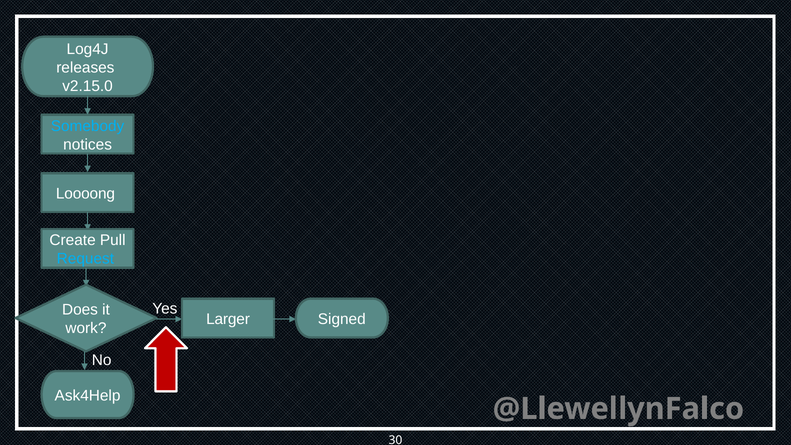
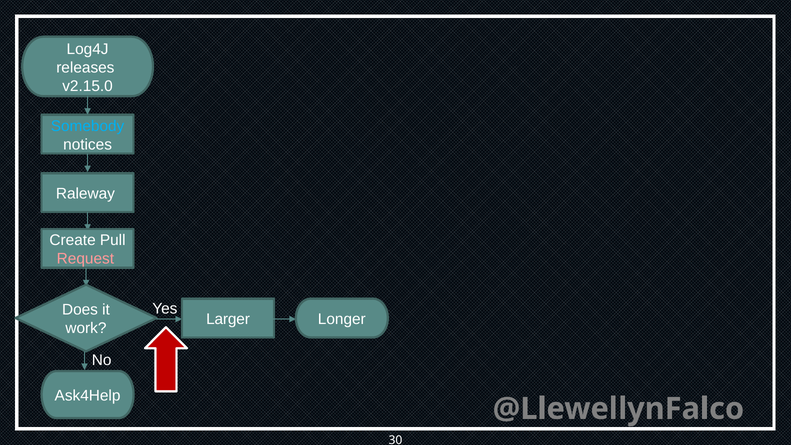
Loooong: Loooong -> Raleway (85, 194)
Request colour: light blue -> pink (85, 259)
Signed: Signed -> Longer (342, 319)
